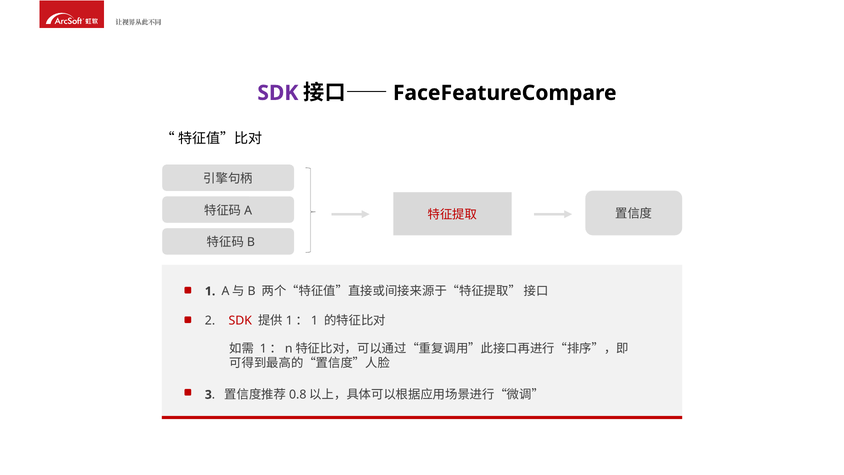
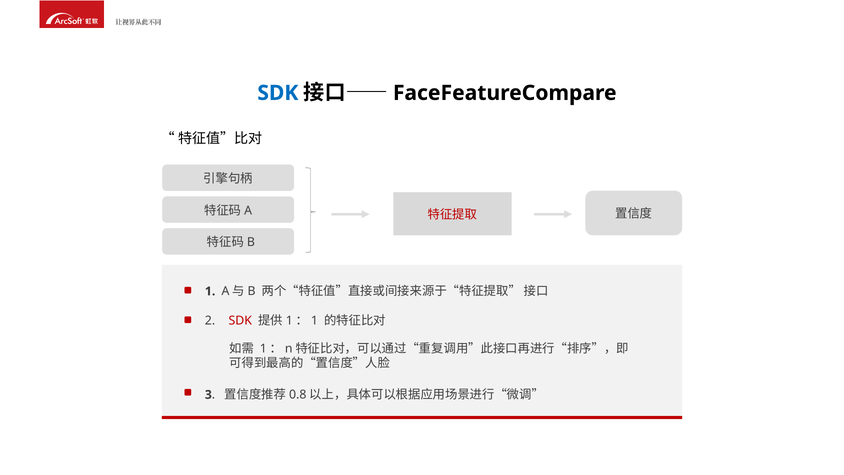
SDK colour: purple -> blue (278, 93)
